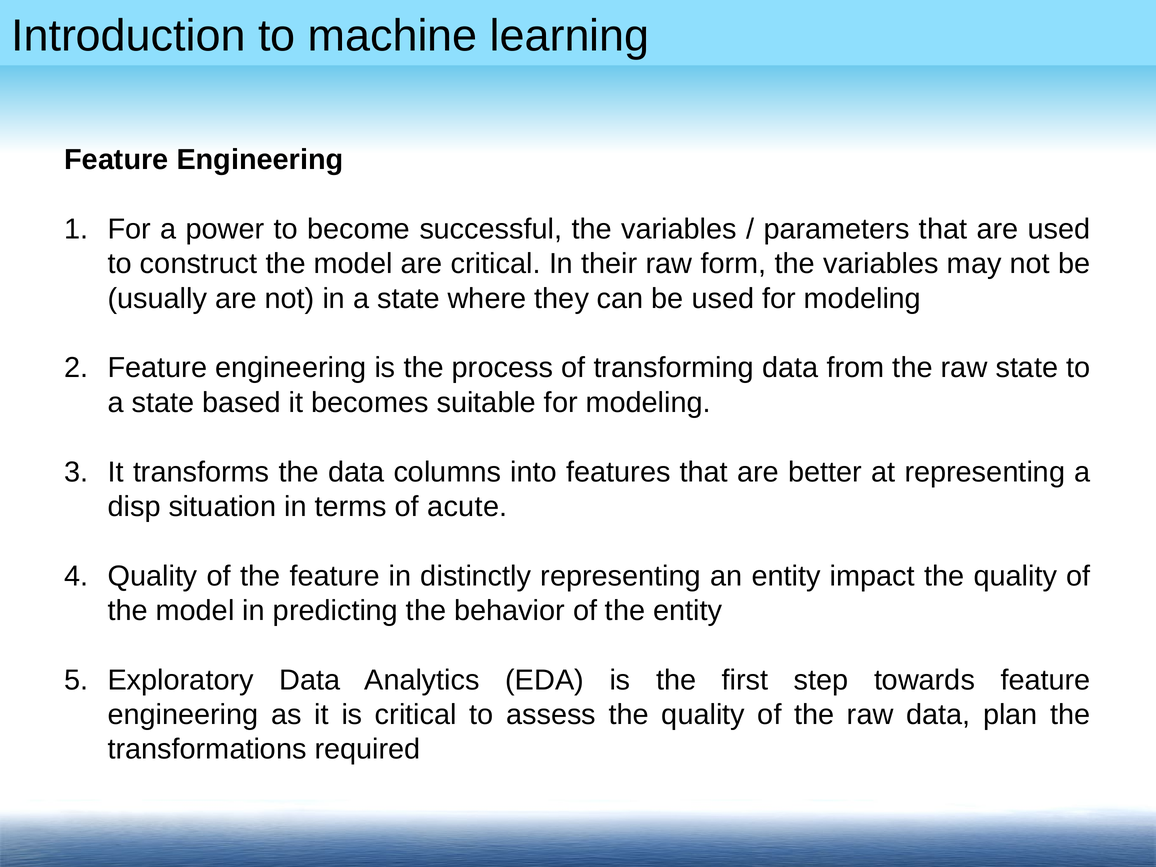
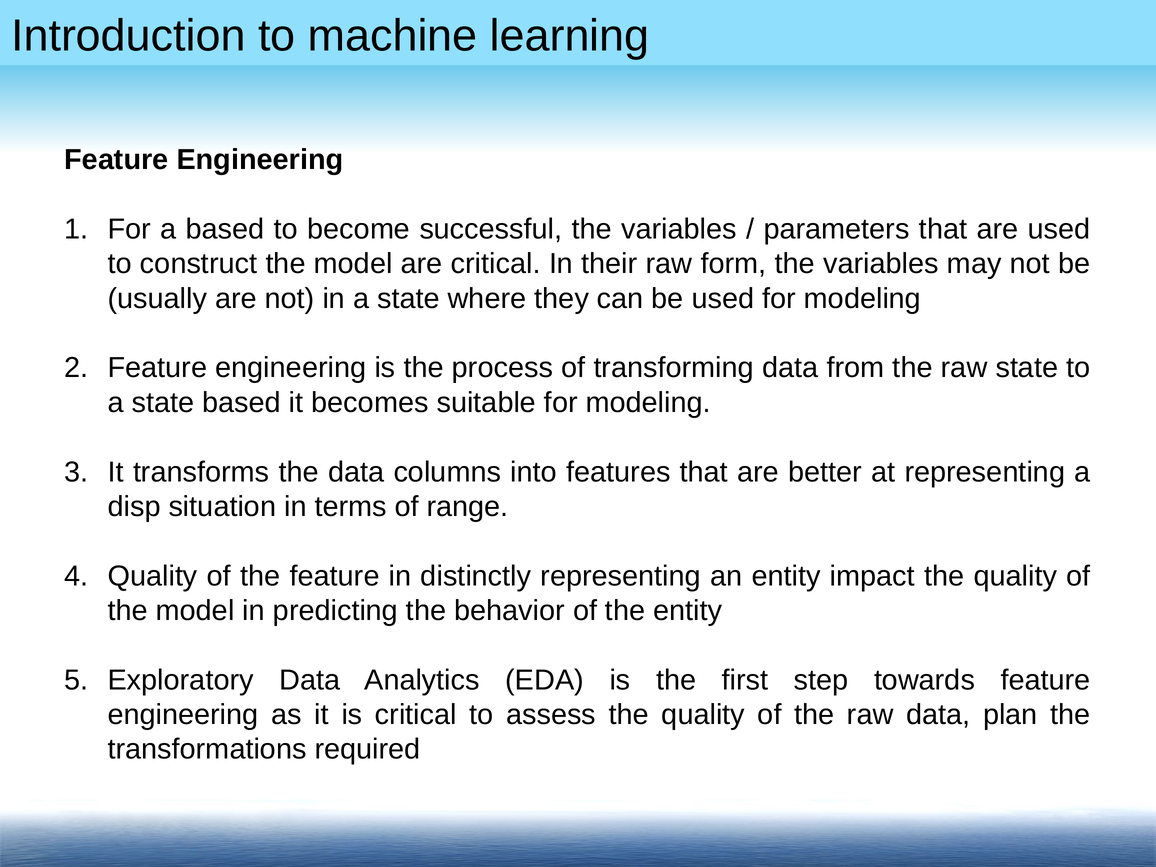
a power: power -> based (225, 229)
acute: acute -> range (468, 507)
